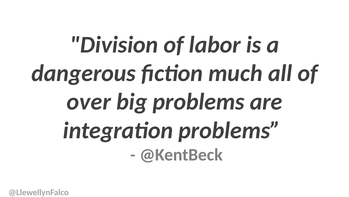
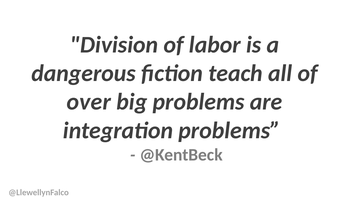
much: much -> teach (236, 73)
